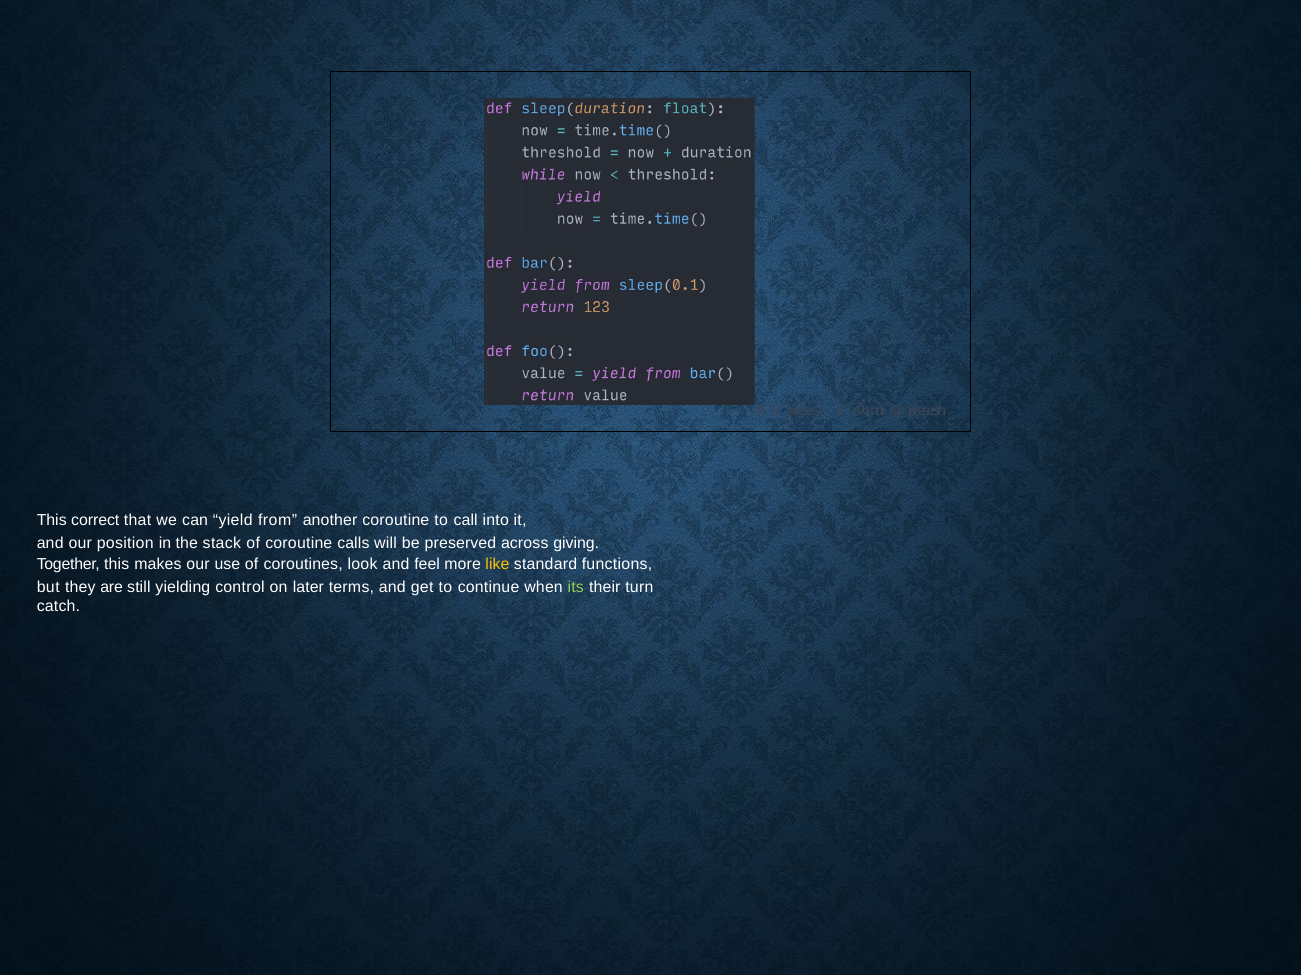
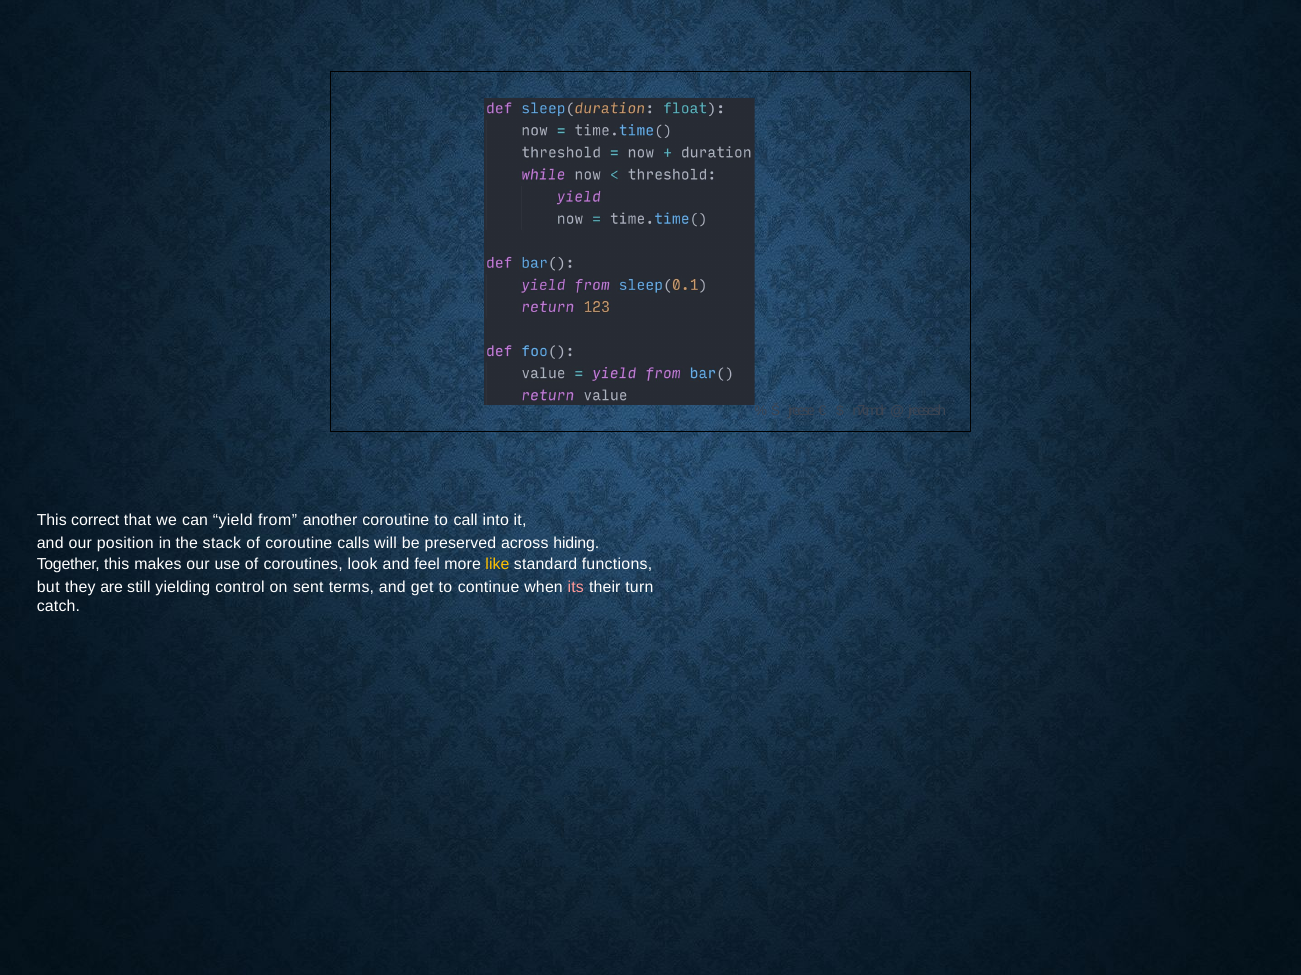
giving: giving -> hiding (576, 544)
later: later -> sent (308, 588)
its colour: light green -> pink (576, 588)
